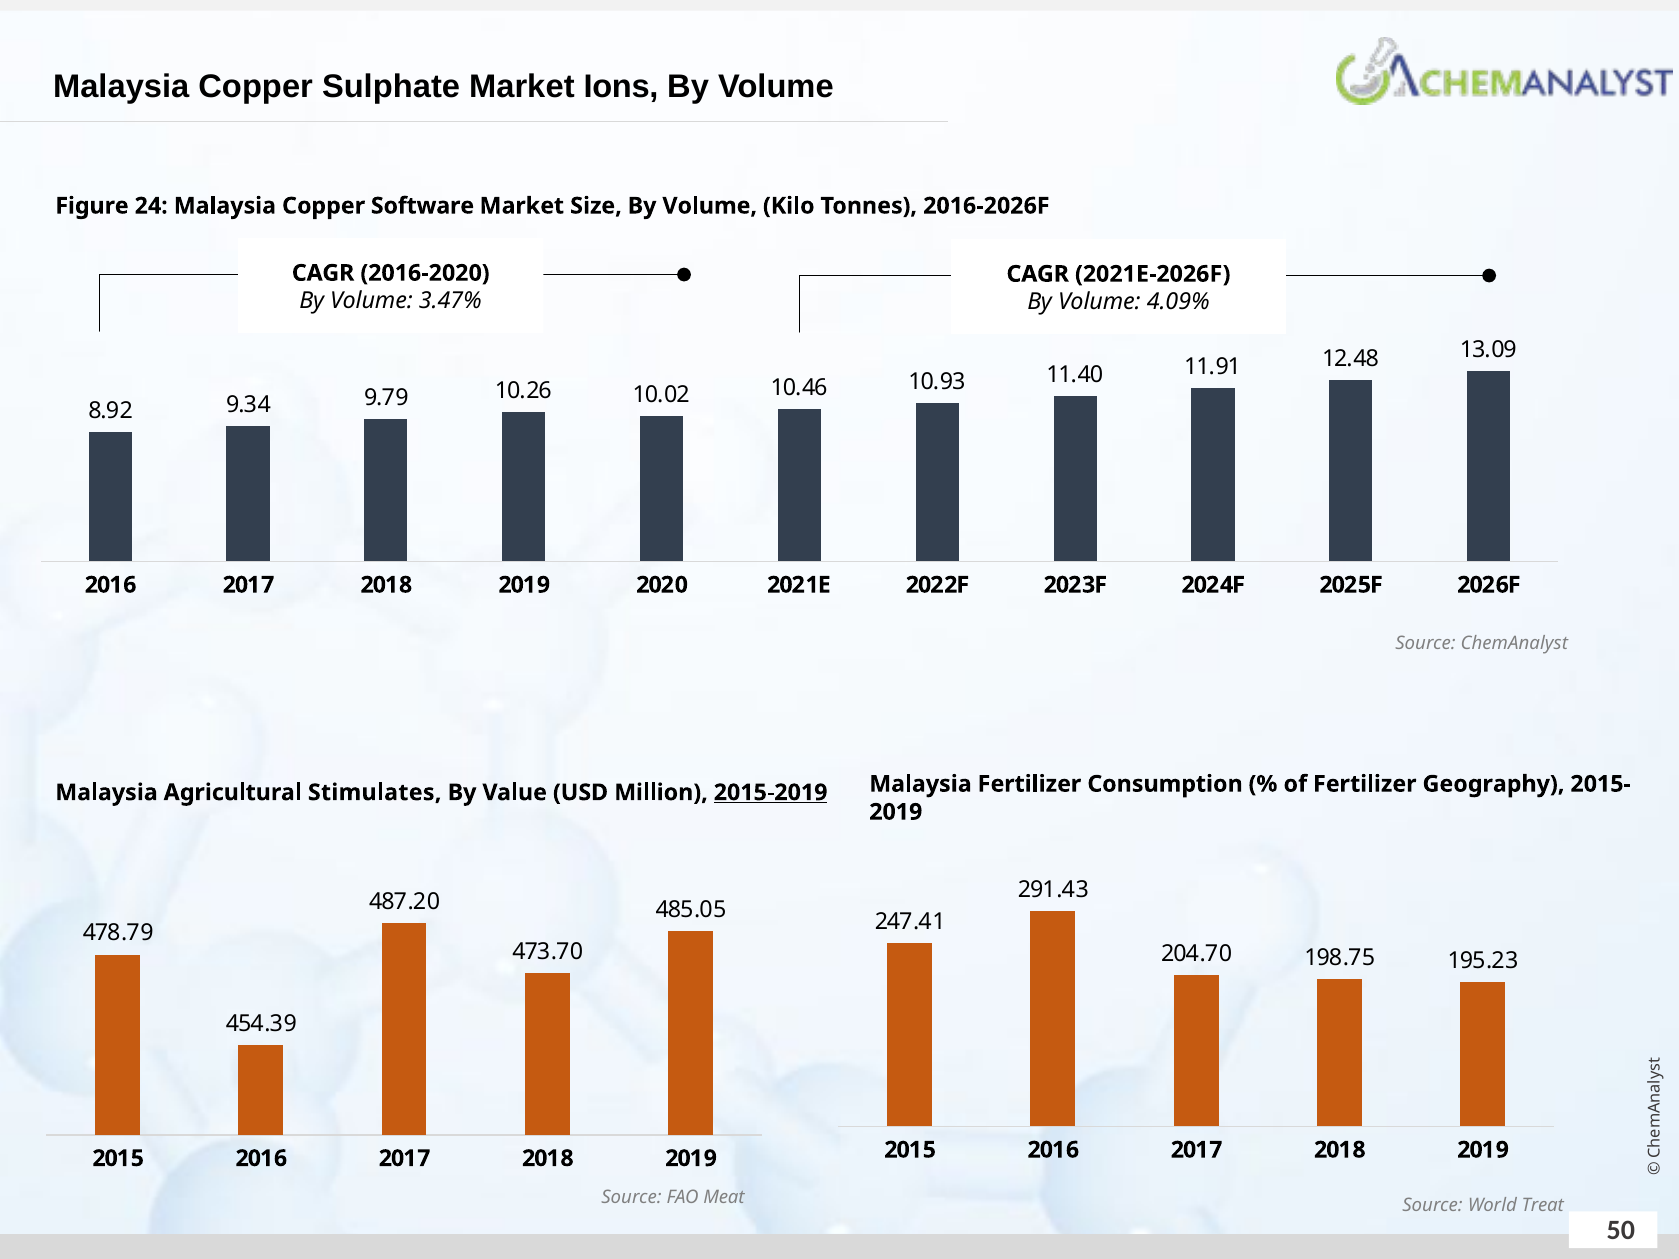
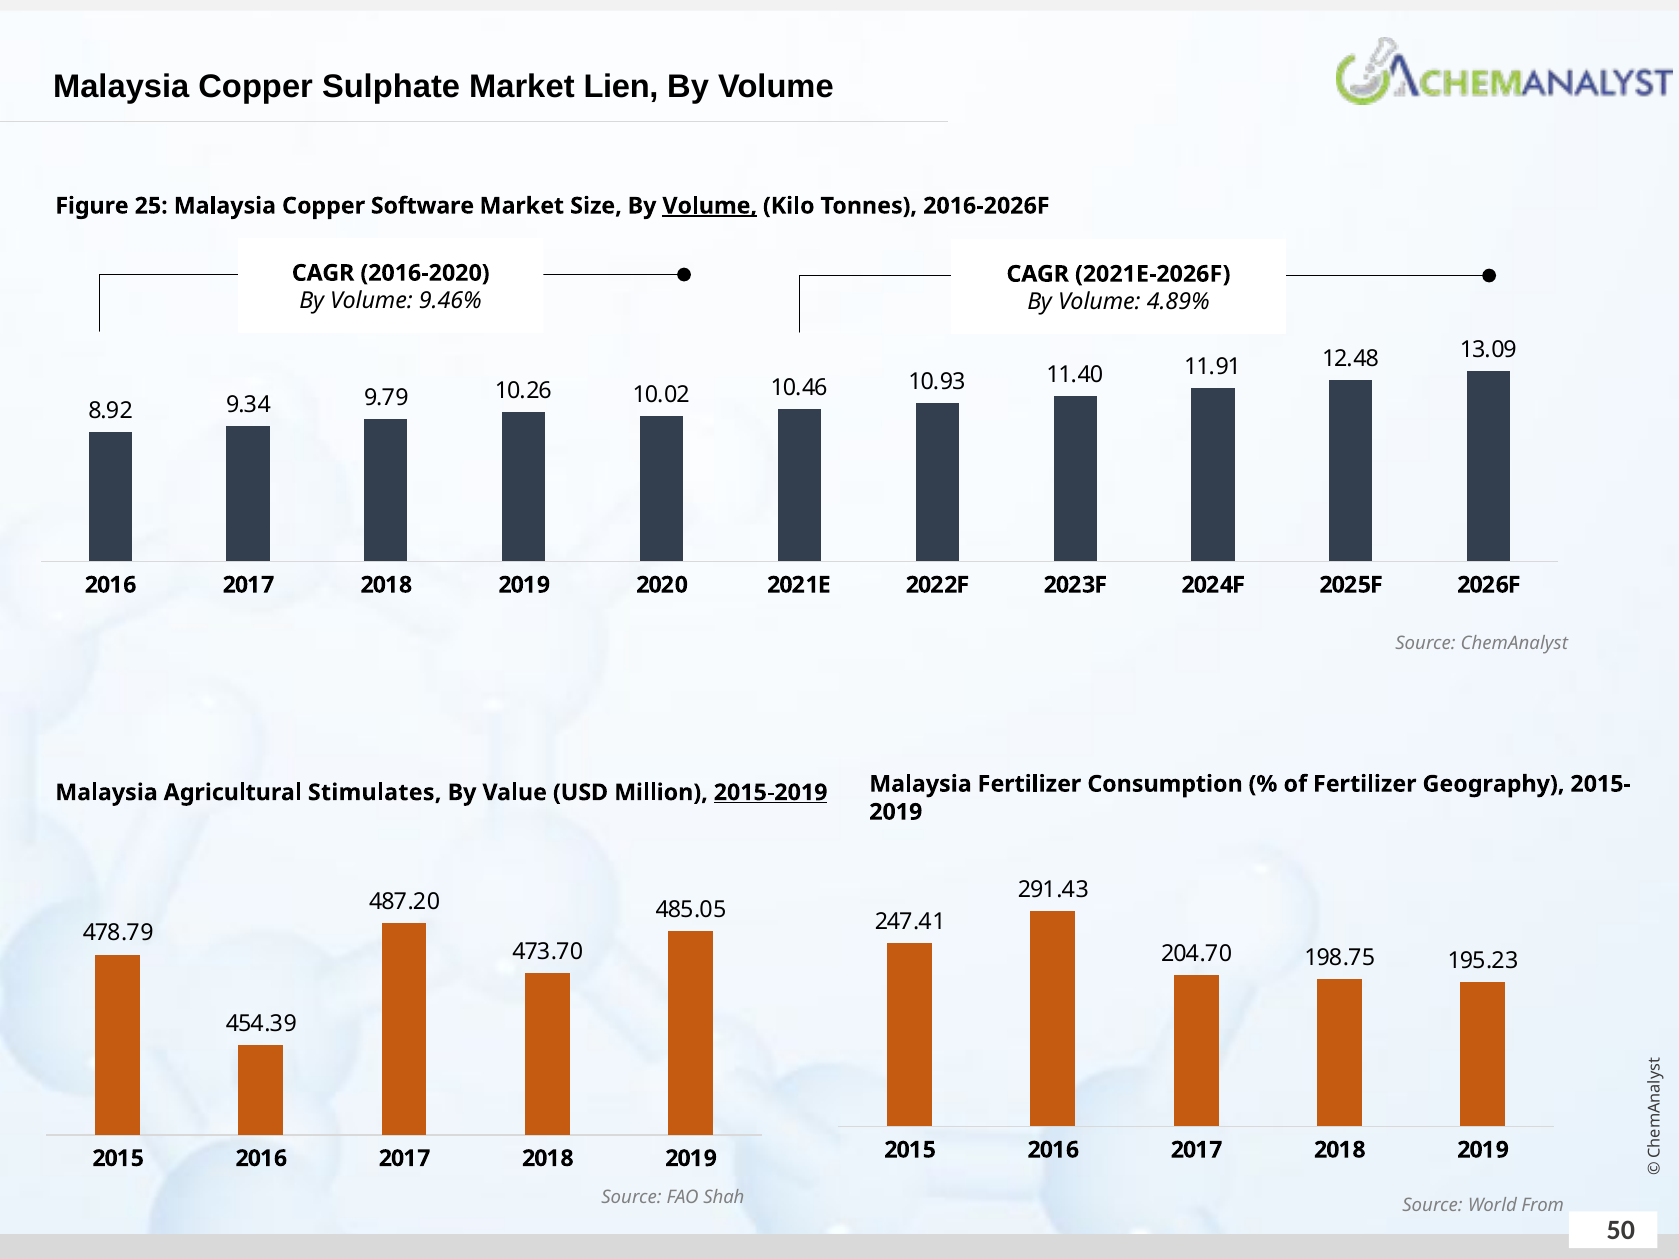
Ions: Ions -> Lien (621, 87)
24: 24 -> 25 (151, 206)
Volume underline: none -> present (710, 206)
3.47%: 3.47% -> 9.46% (450, 301)
4.09%: 4.09% -> 4.89% (1178, 302)
Meat: Meat -> Shah (724, 1198)
Treat: Treat -> From (1543, 1205)
